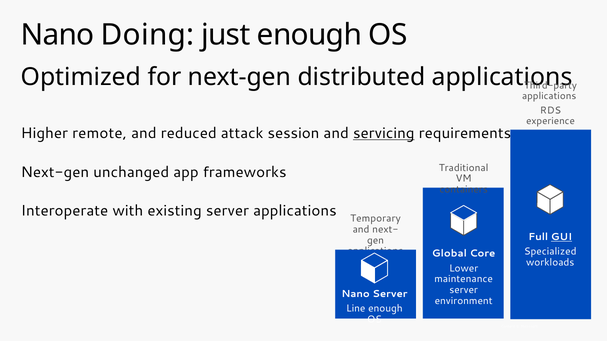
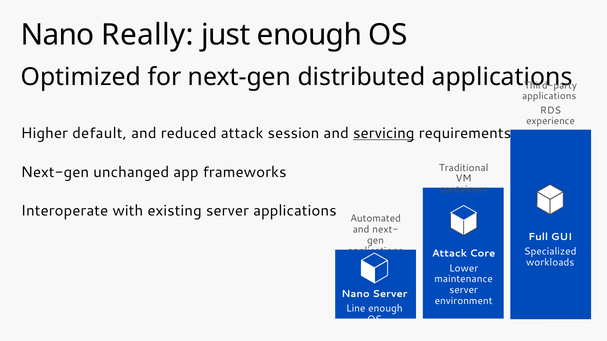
Doing: Doing -> Really (148, 35)
remote: remote -> default (100, 133)
Temporary: Temporary -> Automated (376, 219)
GUI underline: present -> none (562, 237)
Global: Global -> Attack (449, 254)
